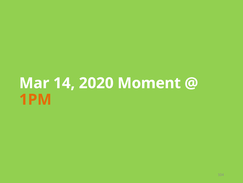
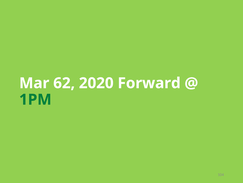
14: 14 -> 62 (64, 83)
Moment: Moment -> Forward (149, 83)
1PM colour: orange -> green (35, 99)
